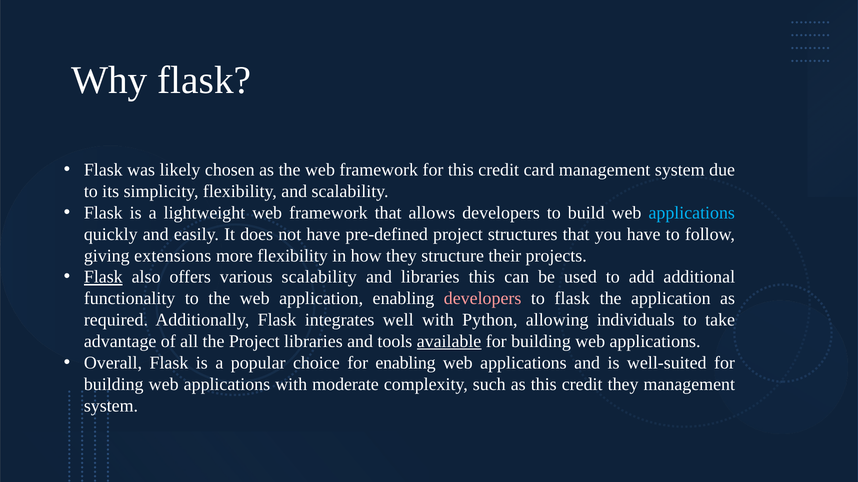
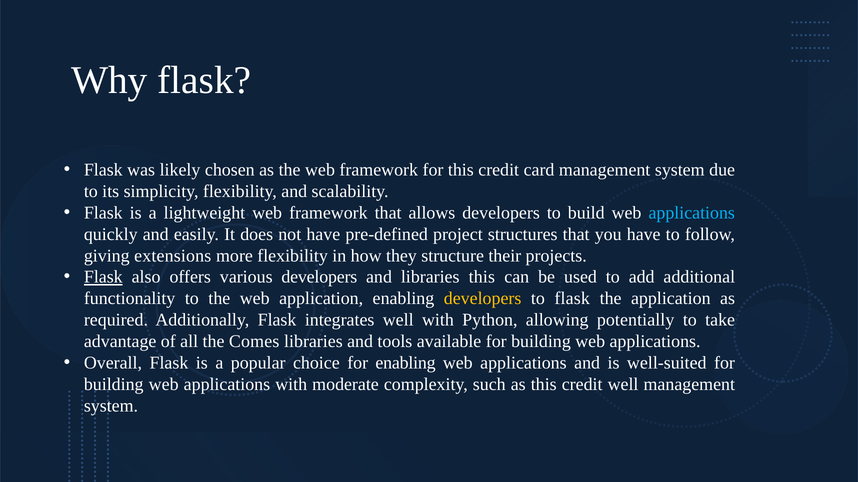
various scalability: scalability -> developers (319, 277)
developers colour: pink -> yellow (483, 299)
individuals: individuals -> potentially (636, 320)
the Project: Project -> Comes (254, 342)
available underline: present -> none (449, 342)
credit they: they -> well (623, 385)
